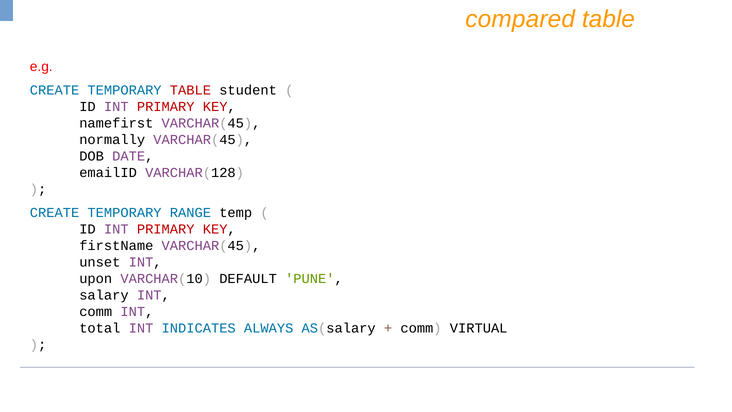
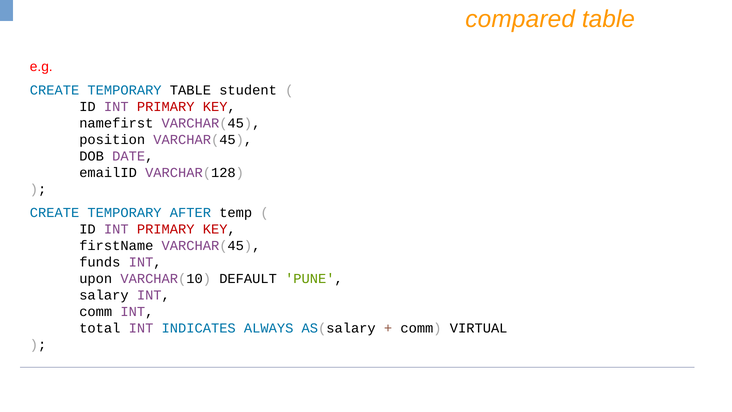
TABLE colour: red -> black (190, 90)
normally: normally -> position (112, 140)
RANGE: RANGE -> AFTER (190, 213)
unset: unset -> funds (100, 262)
